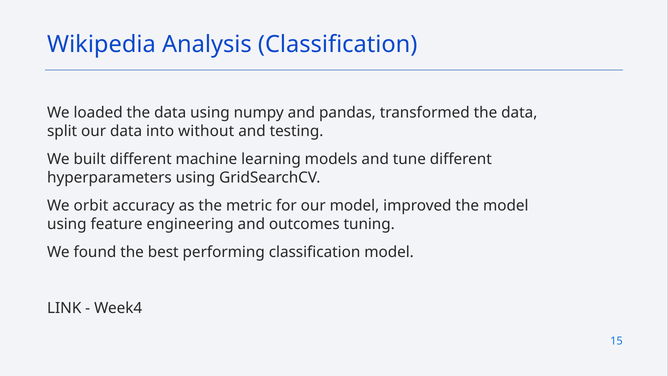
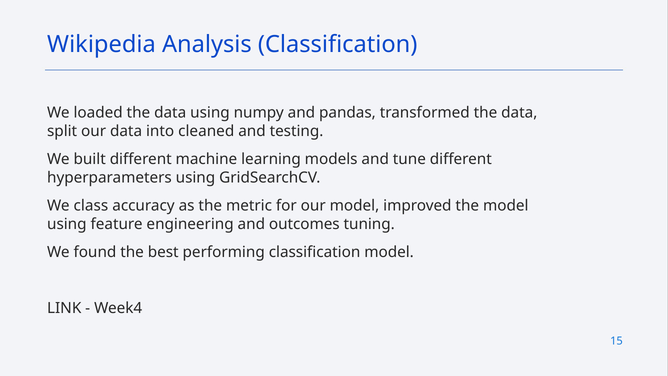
without: without -> cleaned (206, 131)
orbit: orbit -> class (91, 206)
